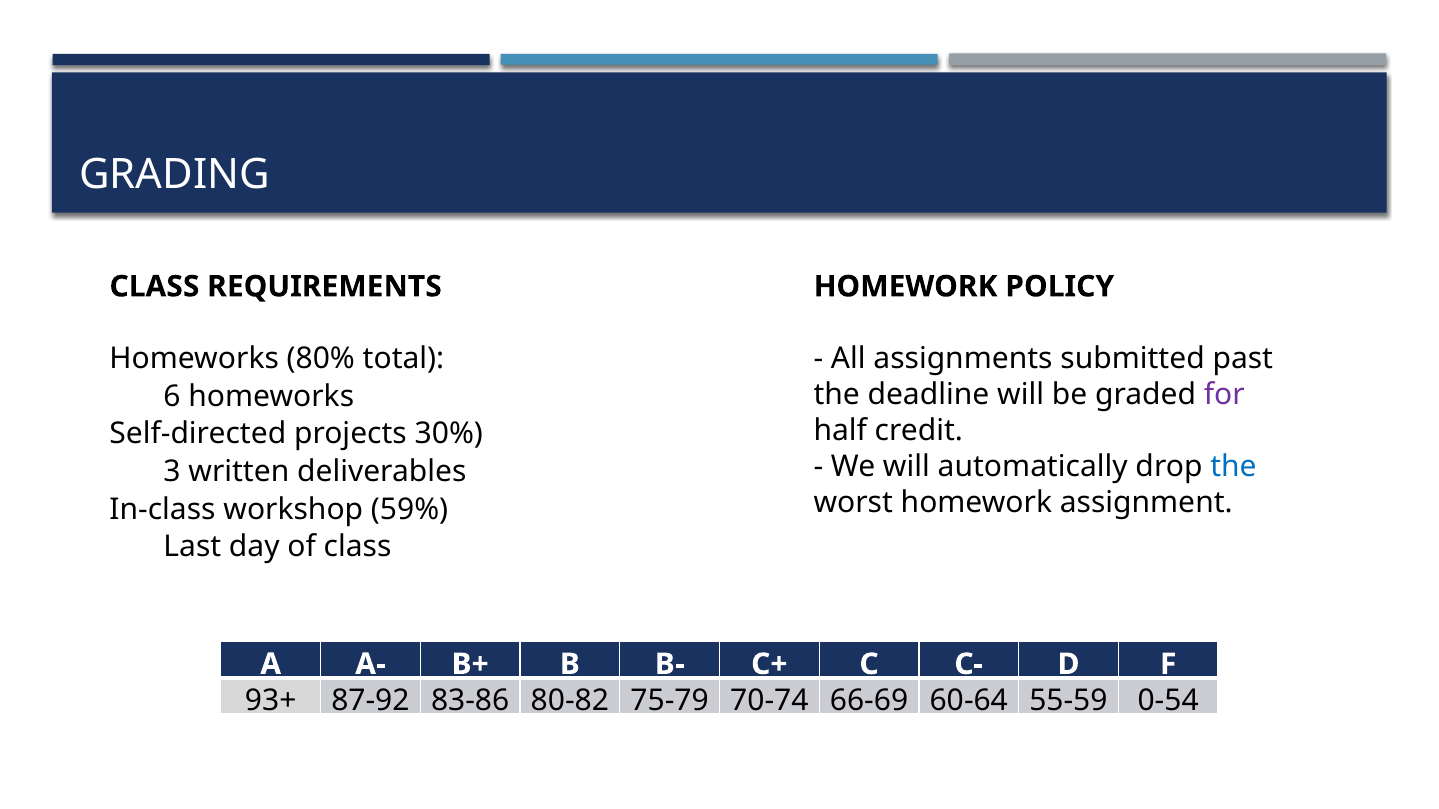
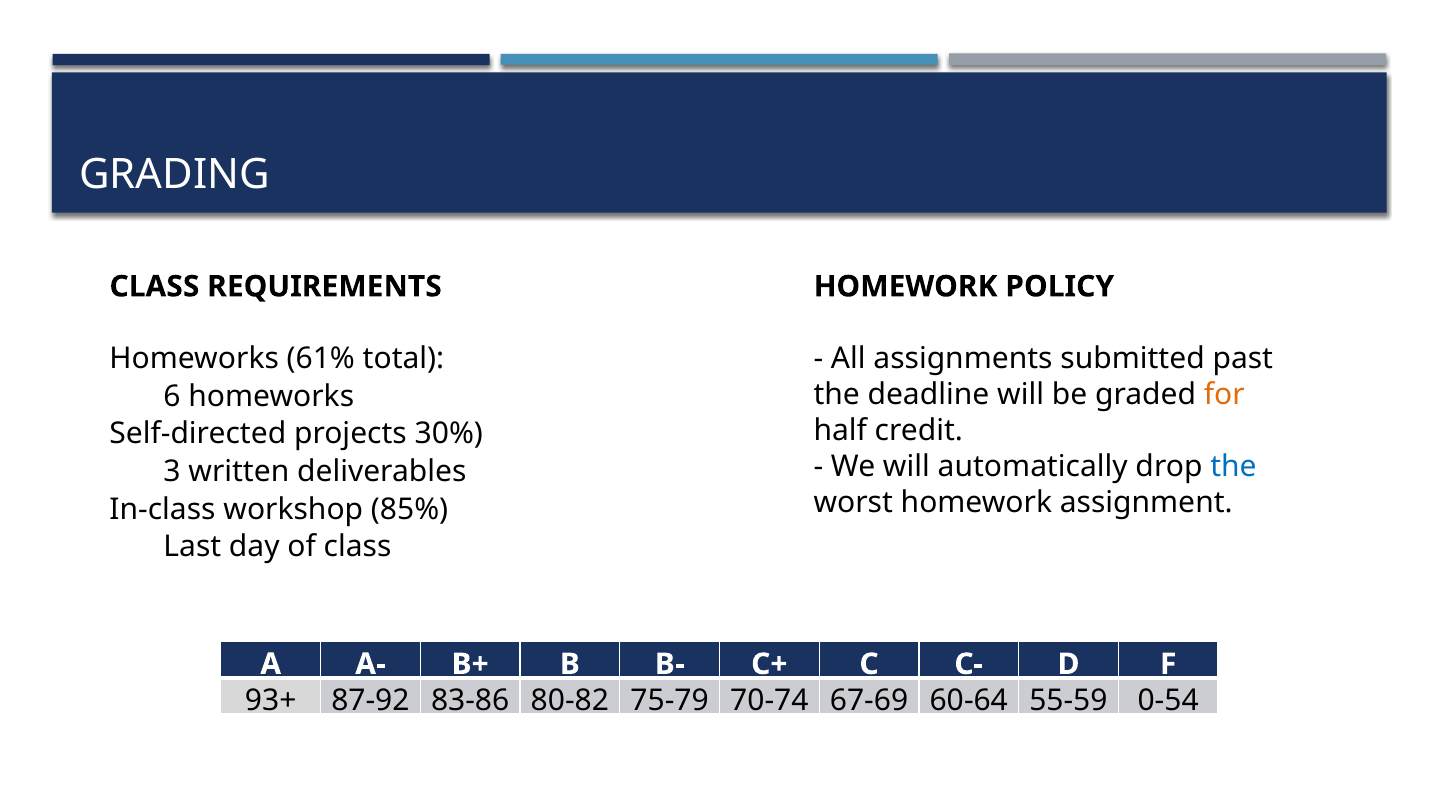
80%: 80% -> 61% (321, 359)
for colour: purple -> orange (1224, 395)
59%: 59% -> 85% (410, 510)
66-69: 66-69 -> 67-69 (869, 700)
